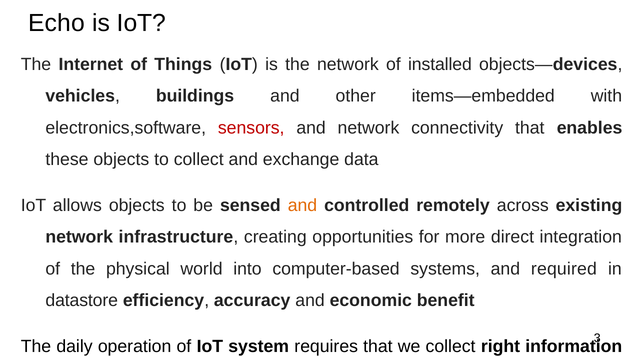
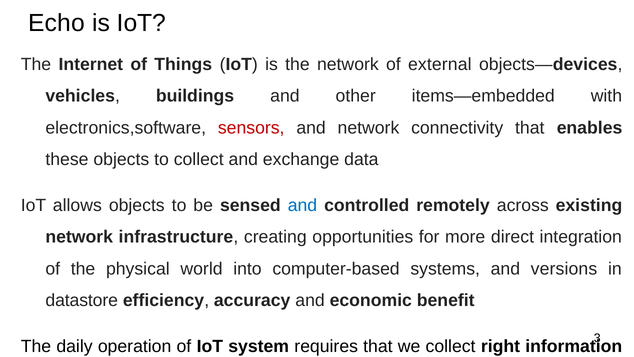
installed: installed -> external (440, 64)
and colour: orange -> blue (302, 205)
required: required -> versions (564, 269)
